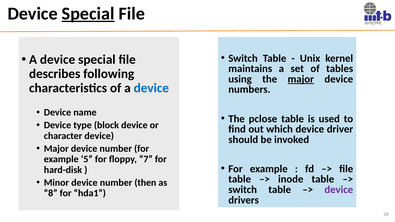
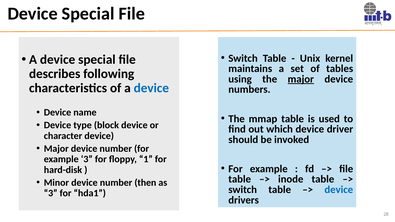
Special underline: present -> none (88, 14)
pclose: pclose -> mmap (263, 119)
example 5: 5 -> 3 (87, 159)
7: 7 -> 1 (146, 159)
device colour: purple -> blue (339, 190)
8: 8 -> 3 (51, 193)
